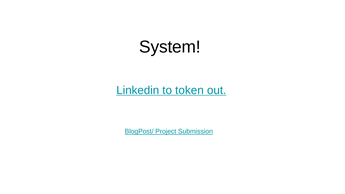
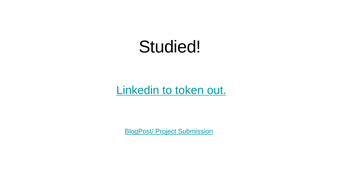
System: System -> Studied (170, 47)
